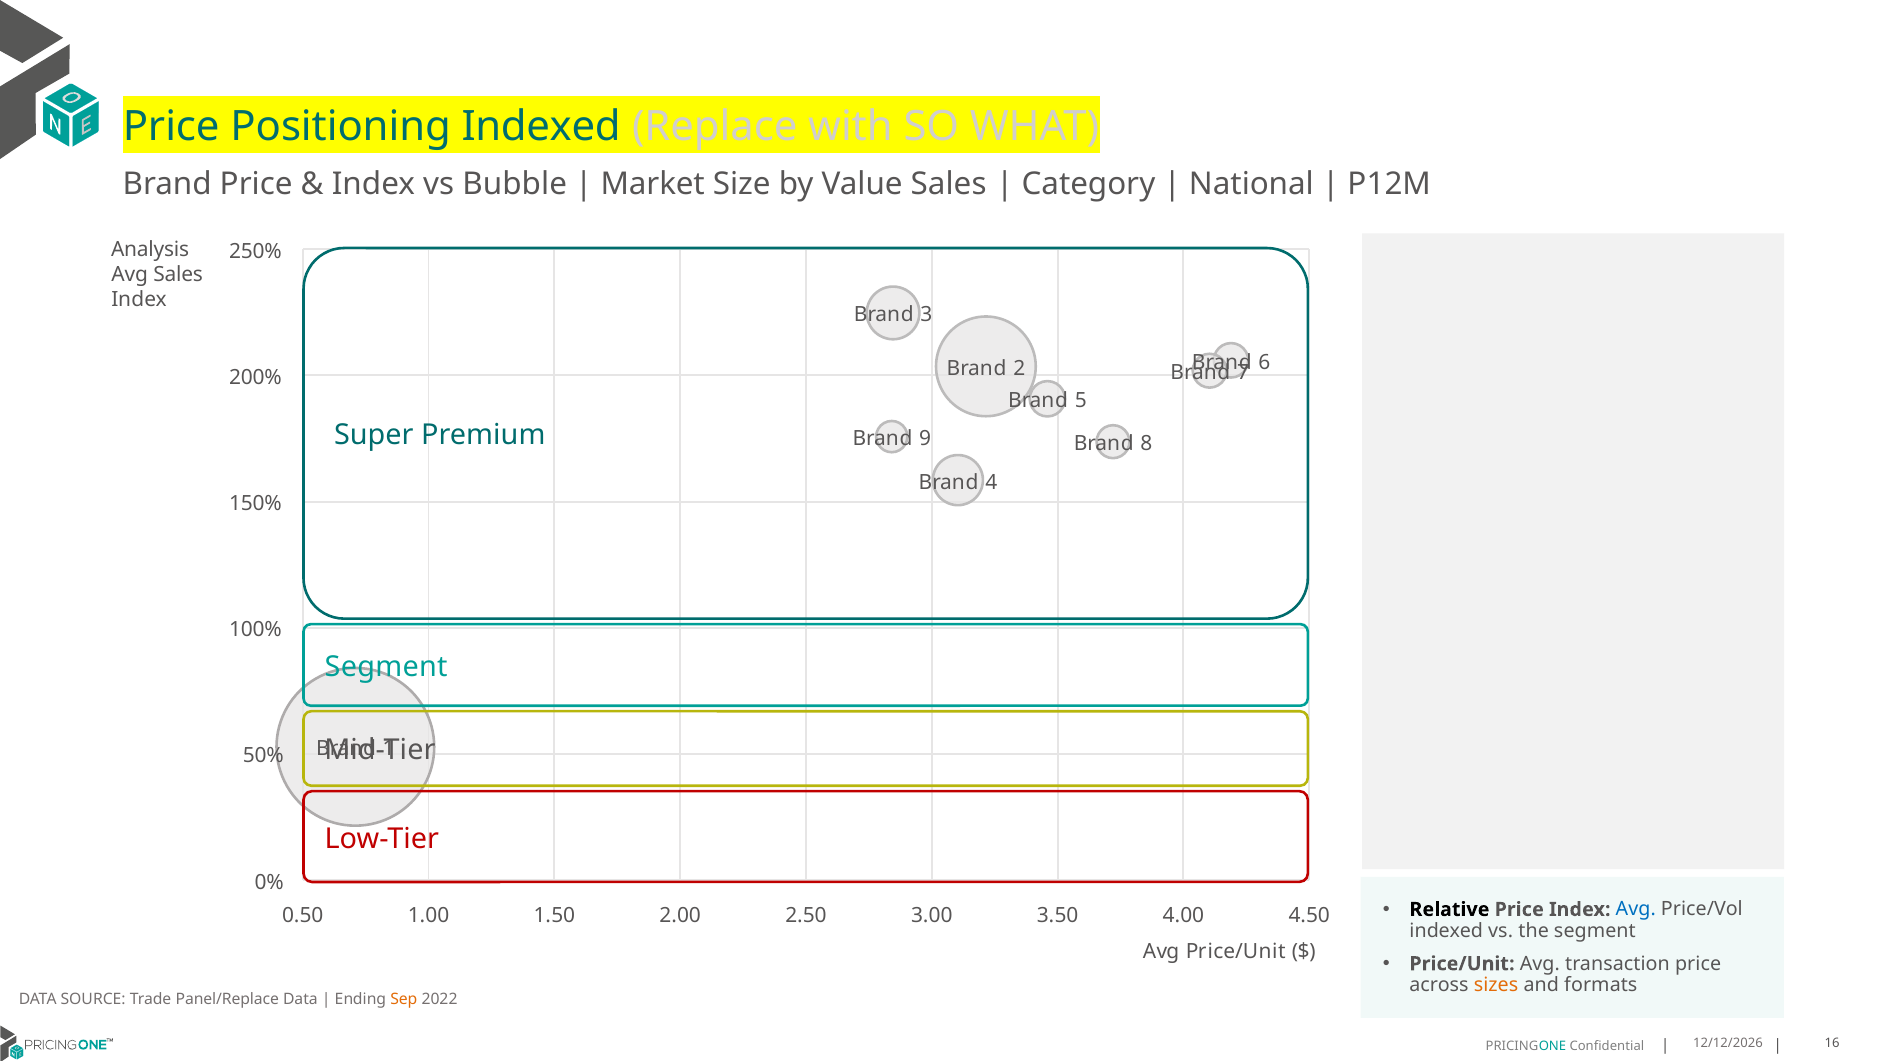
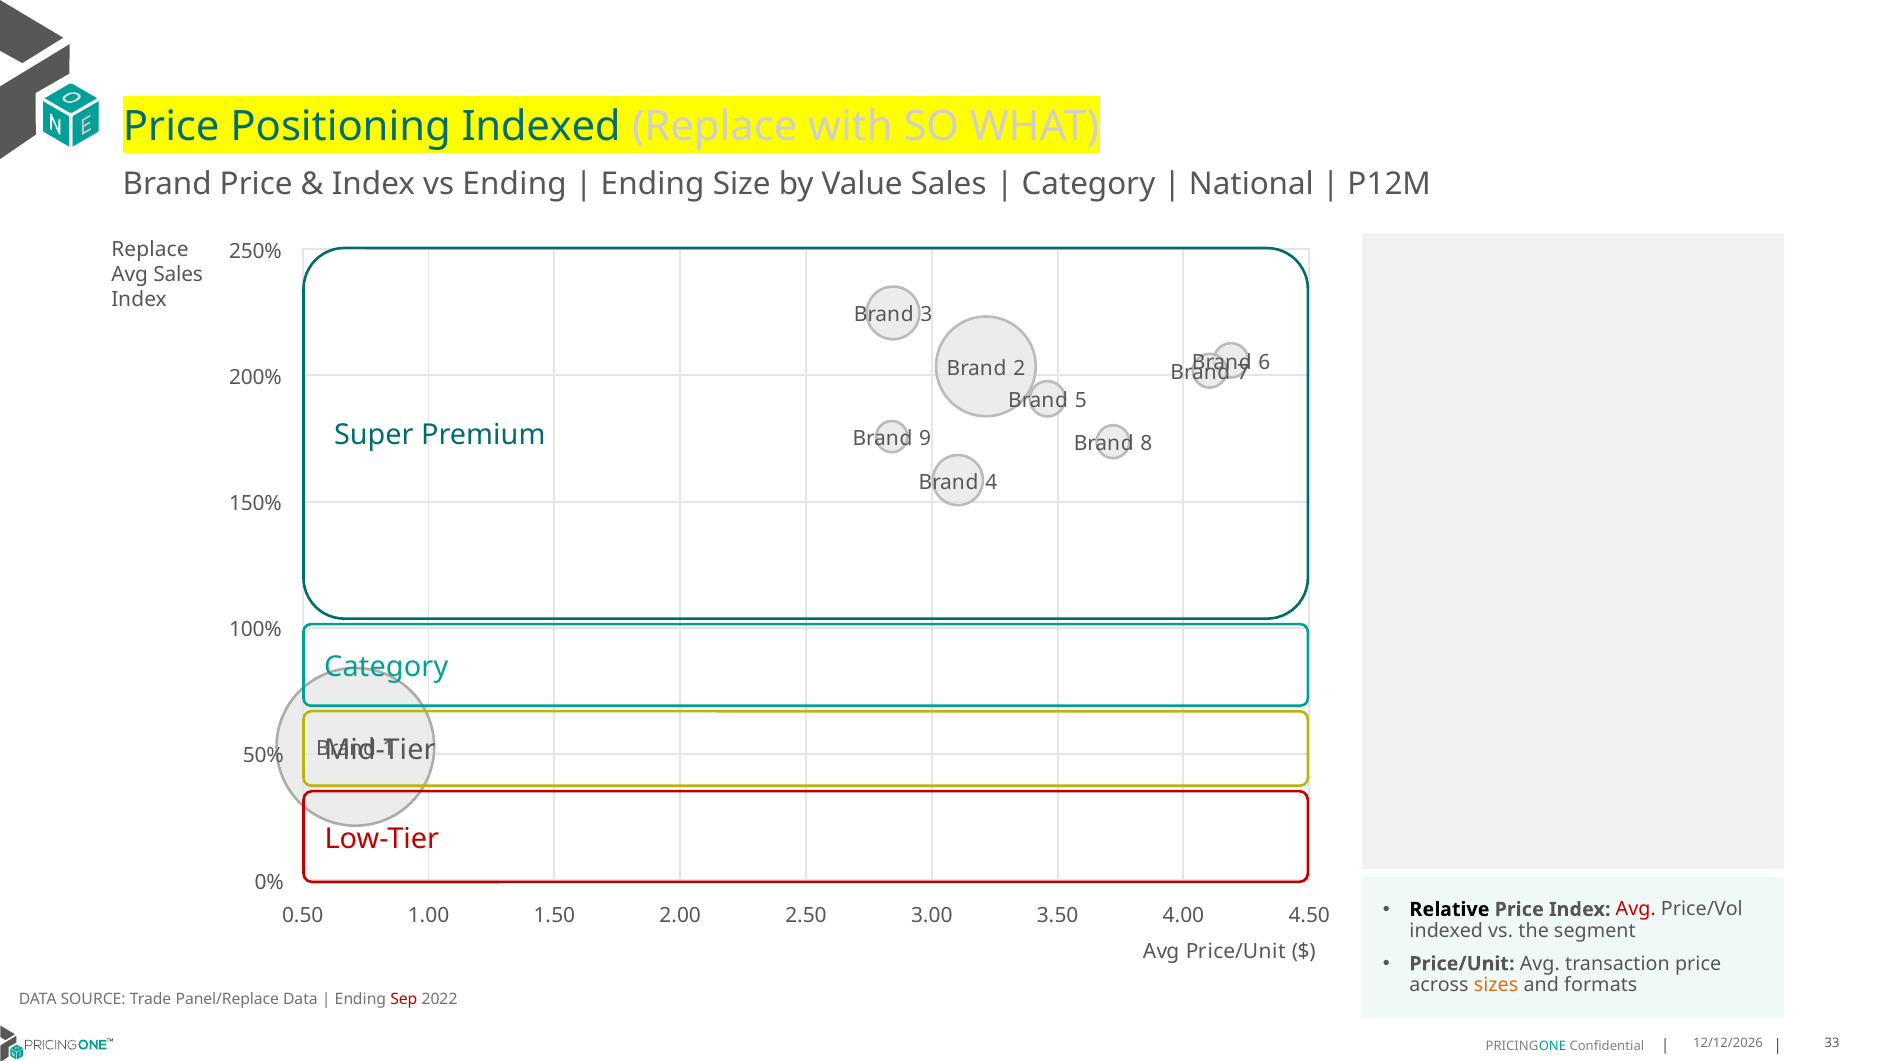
vs Bubble: Bubble -> Ending (515, 184)
Market: Market -> Ending (653, 184)
Analysis: Analysis -> Replace (150, 249)
Segment: Segment -> Category (386, 667)
Avg colour: blue -> red (1636, 909)
Sep colour: orange -> red (404, 999)
16: 16 -> 33 (1832, 1043)
